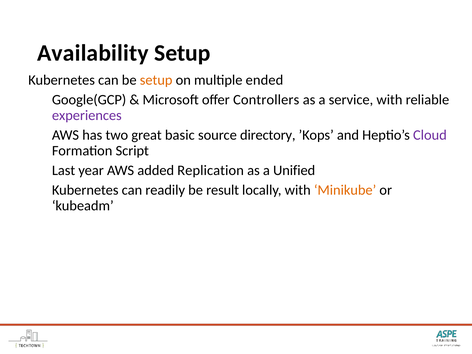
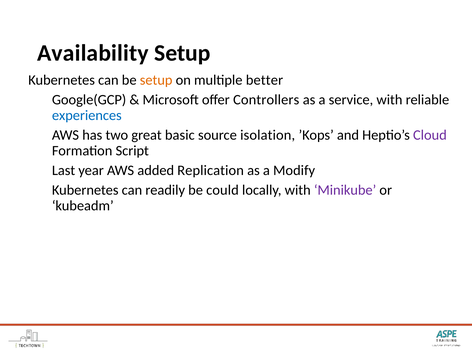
ended: ended -> better (264, 80)
experiences colour: purple -> blue (87, 115)
directory: directory -> isolation (268, 135)
Unified: Unified -> Modify (294, 170)
result: result -> could (222, 190)
Minikube colour: orange -> purple (345, 190)
